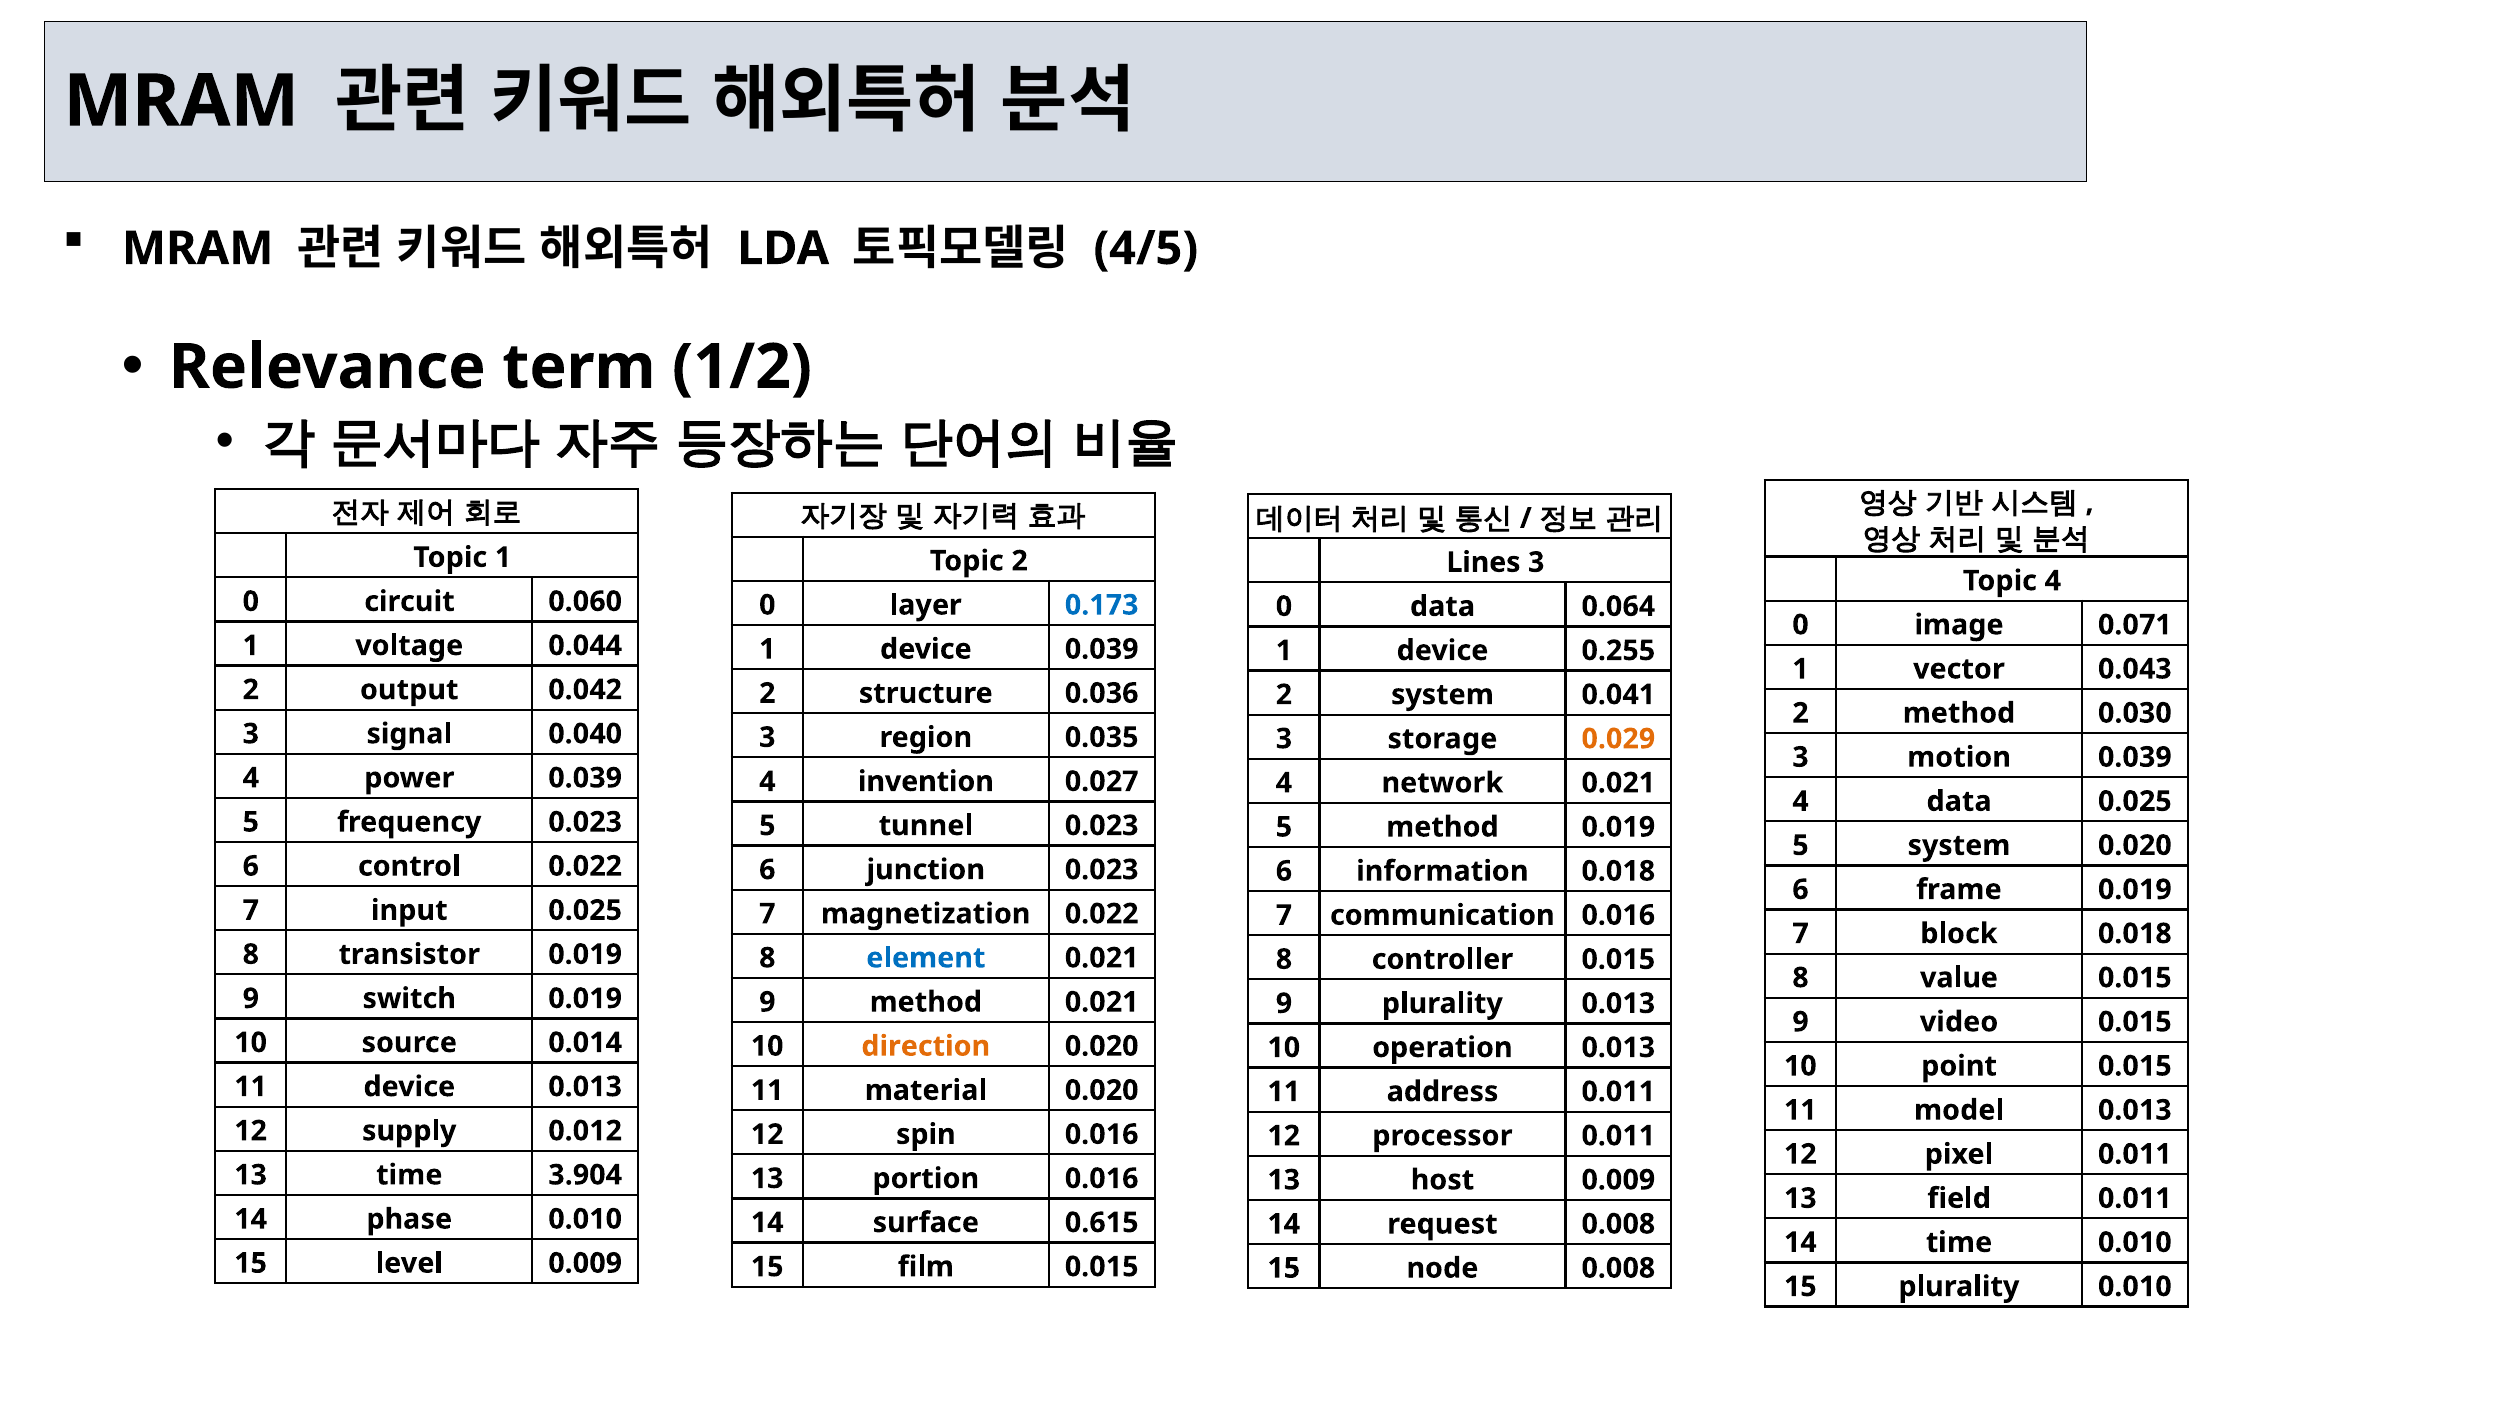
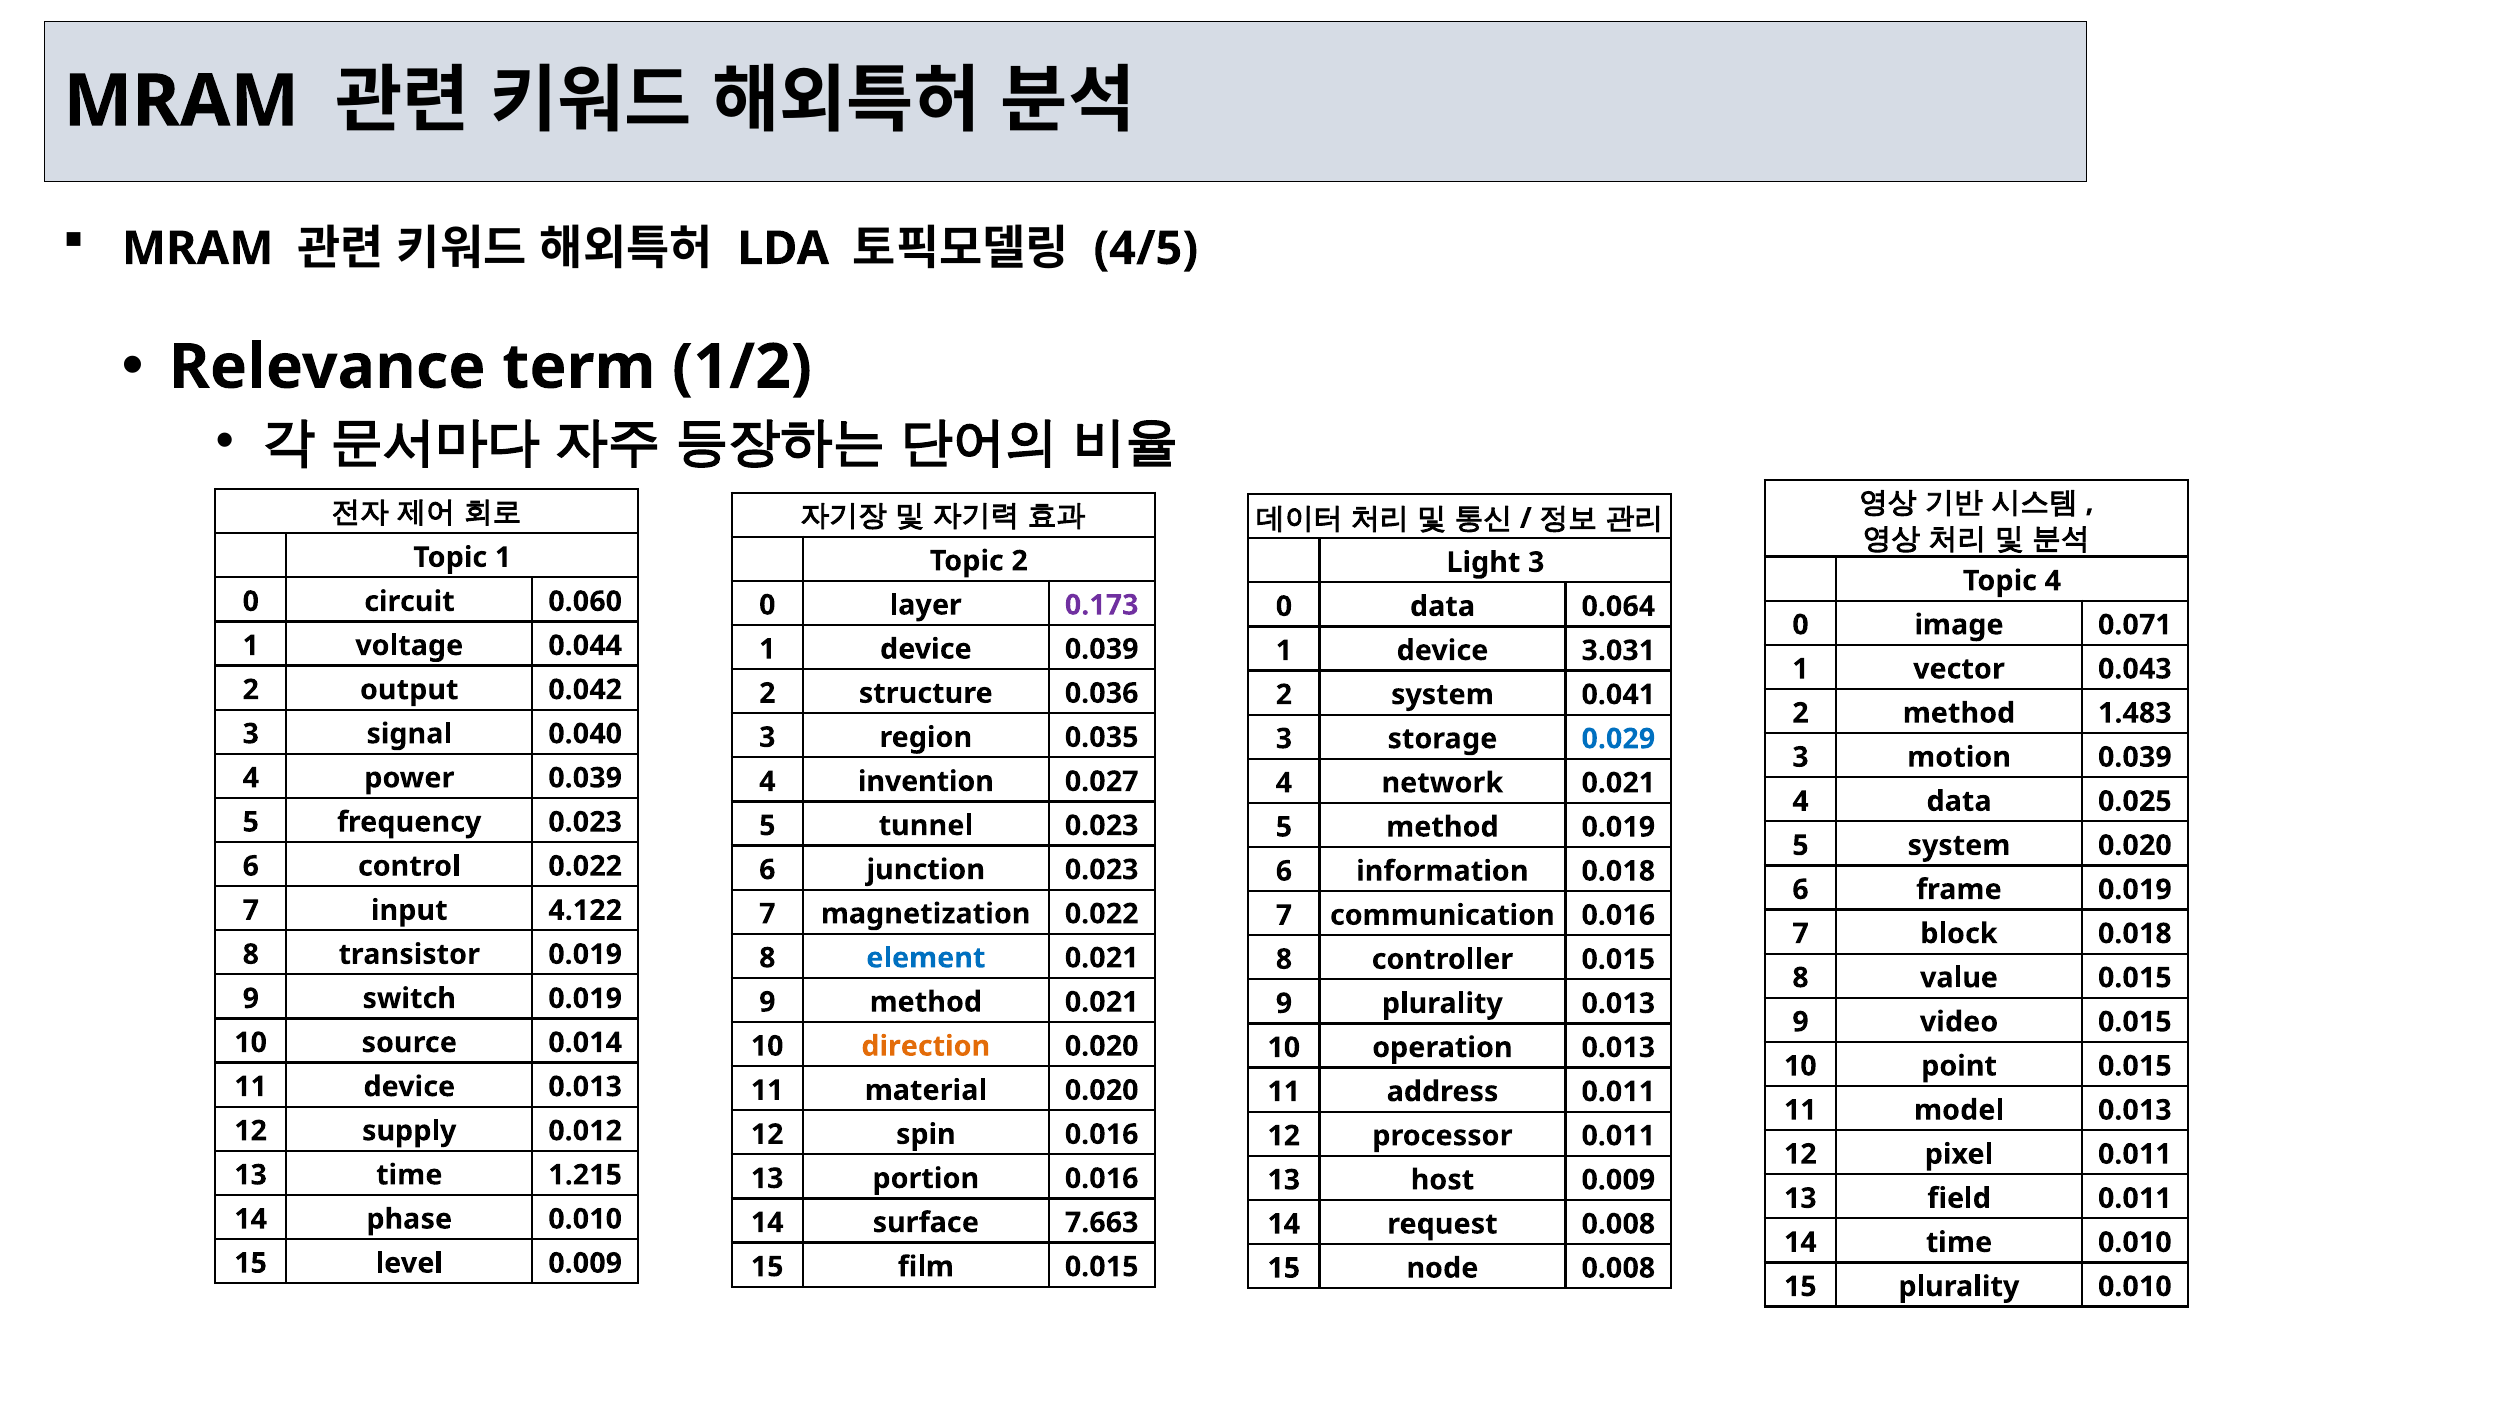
Lines: Lines -> Light (1483, 562)
0.173 colour: blue -> purple (1102, 605)
0.255: 0.255 -> 3.031 (1618, 651)
0.030: 0.030 -> 1.483 (2135, 713)
0.029 colour: orange -> blue (1618, 739)
input 0.025: 0.025 -> 4.122 (585, 910)
3.904: 3.904 -> 1.215 (585, 1175)
0.615: 0.615 -> 7.663 (1102, 1223)
